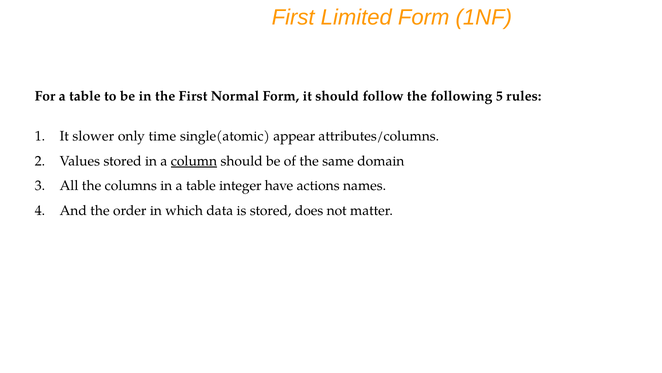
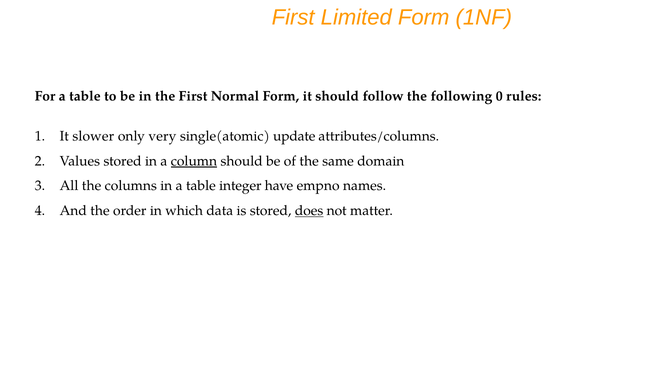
5: 5 -> 0 (499, 96)
time: time -> very (162, 136)
appear: appear -> update (294, 136)
actions: actions -> empno (318, 186)
does underline: none -> present (309, 210)
